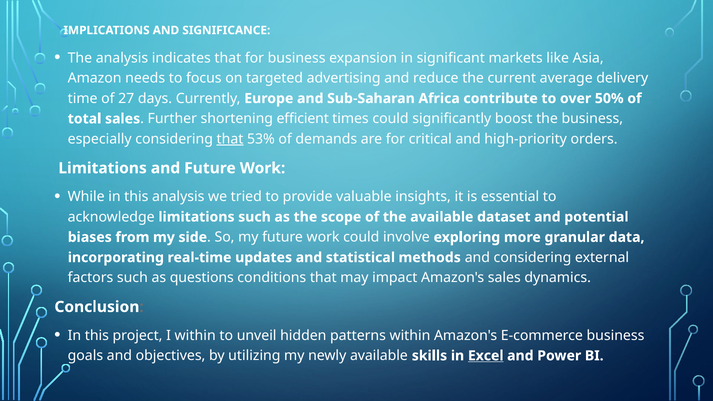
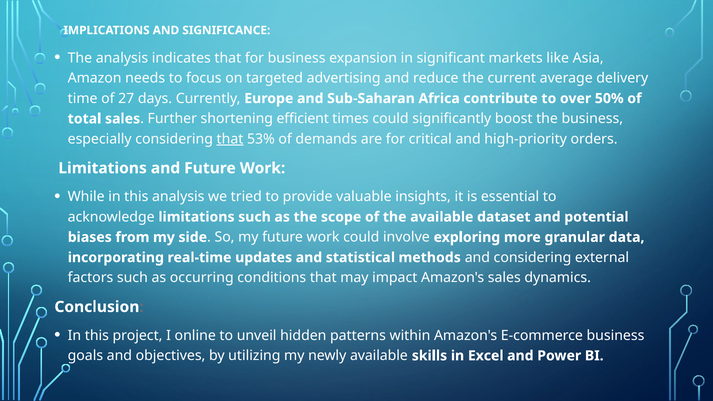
questions: questions -> occurring (202, 278)
I within: within -> online (195, 335)
Excel underline: present -> none (486, 356)
